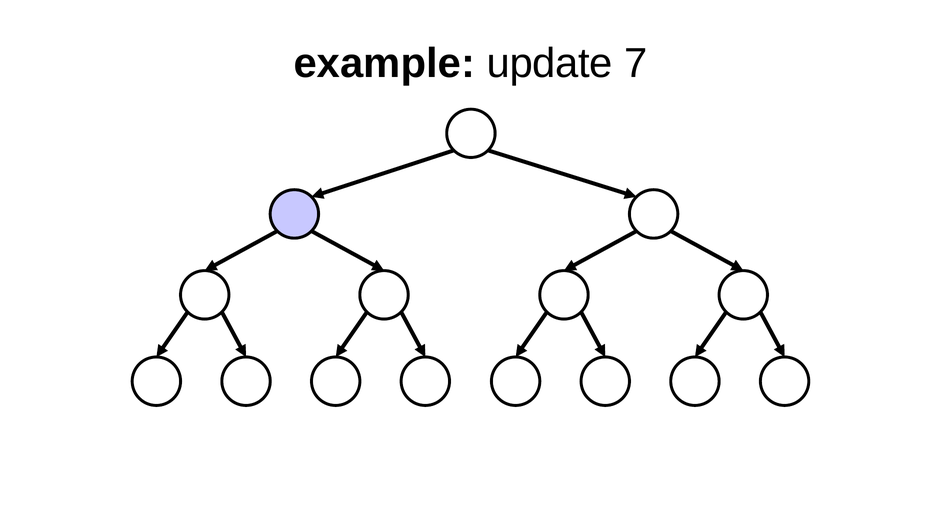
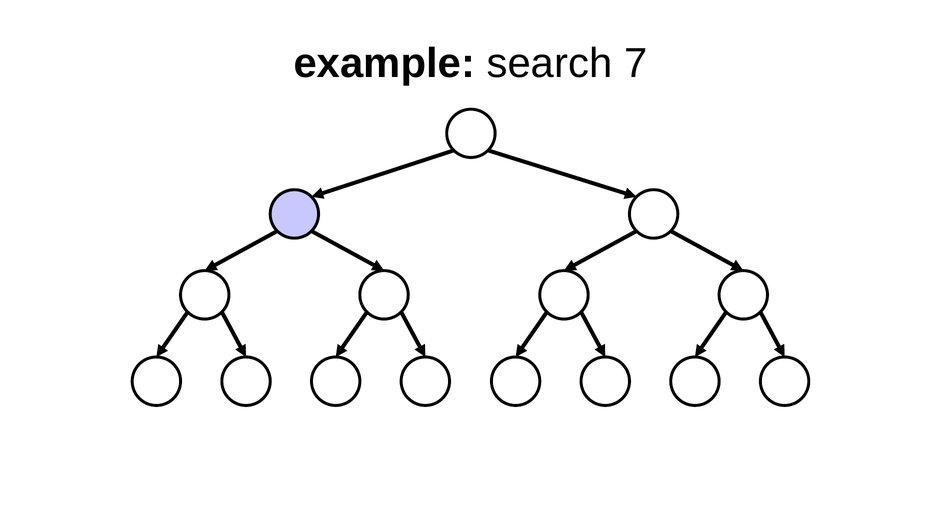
update: update -> search (550, 63)
